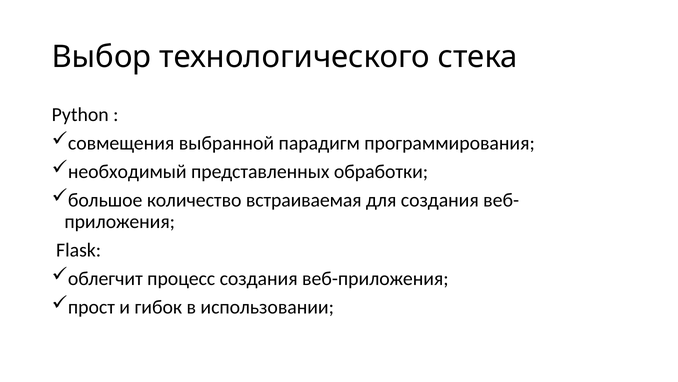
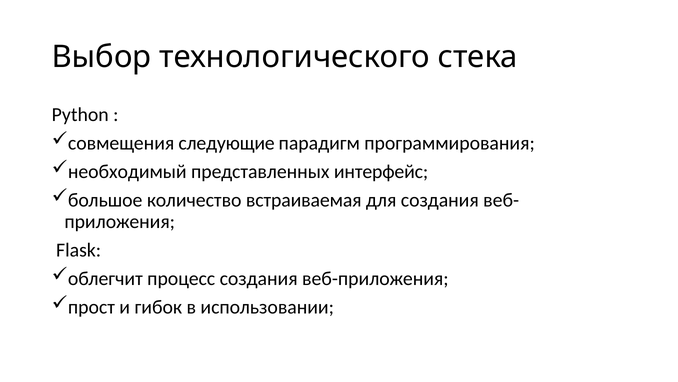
выбранной: выбранной -> следующие (227, 143)
обработки: обработки -> интерфейс (381, 171)
